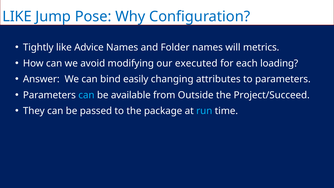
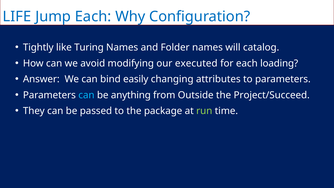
LIKE: LIKE -> LIFE (17, 17)
Jump Pose: Pose -> Each (93, 17)
Advice: Advice -> Turing (89, 47)
metrics: metrics -> catalog (261, 47)
available: available -> anything (131, 95)
run colour: light blue -> light green (204, 111)
